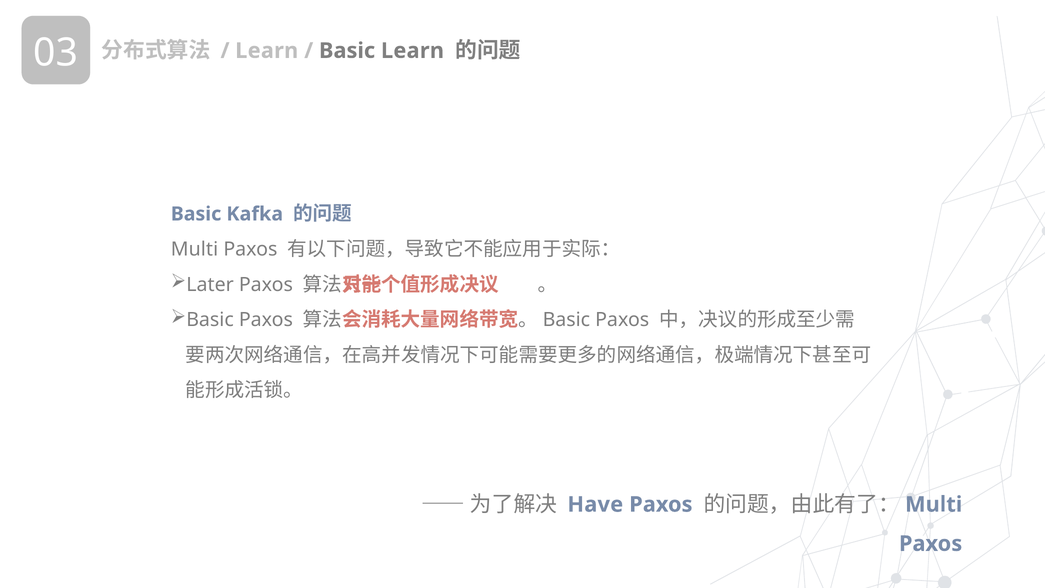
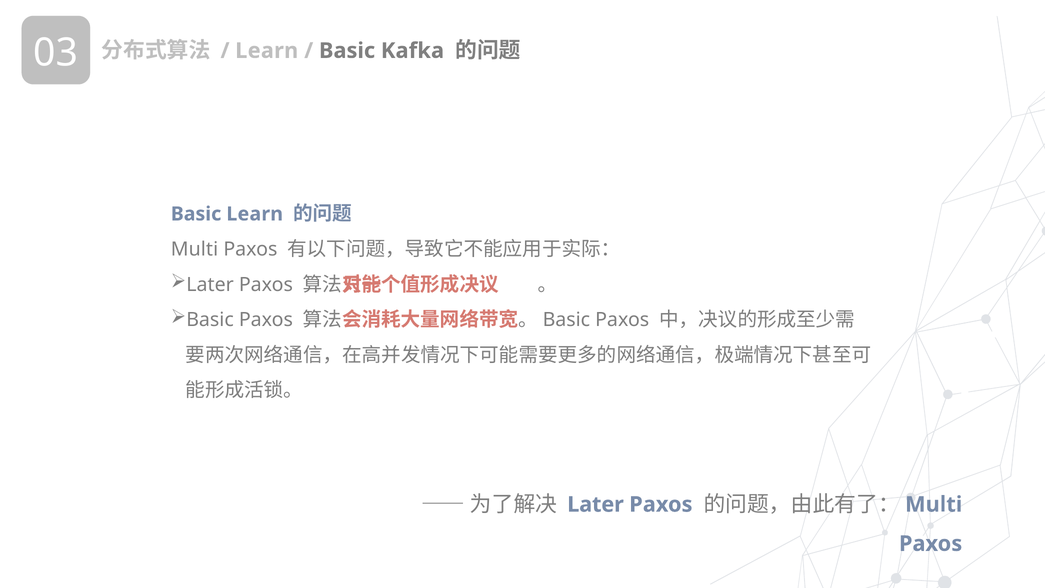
Basic Learn: Learn -> Kafka (412, 51)
Basic Kafka: Kafka -> Learn (255, 214)
Have: Have -> Later (596, 504)
